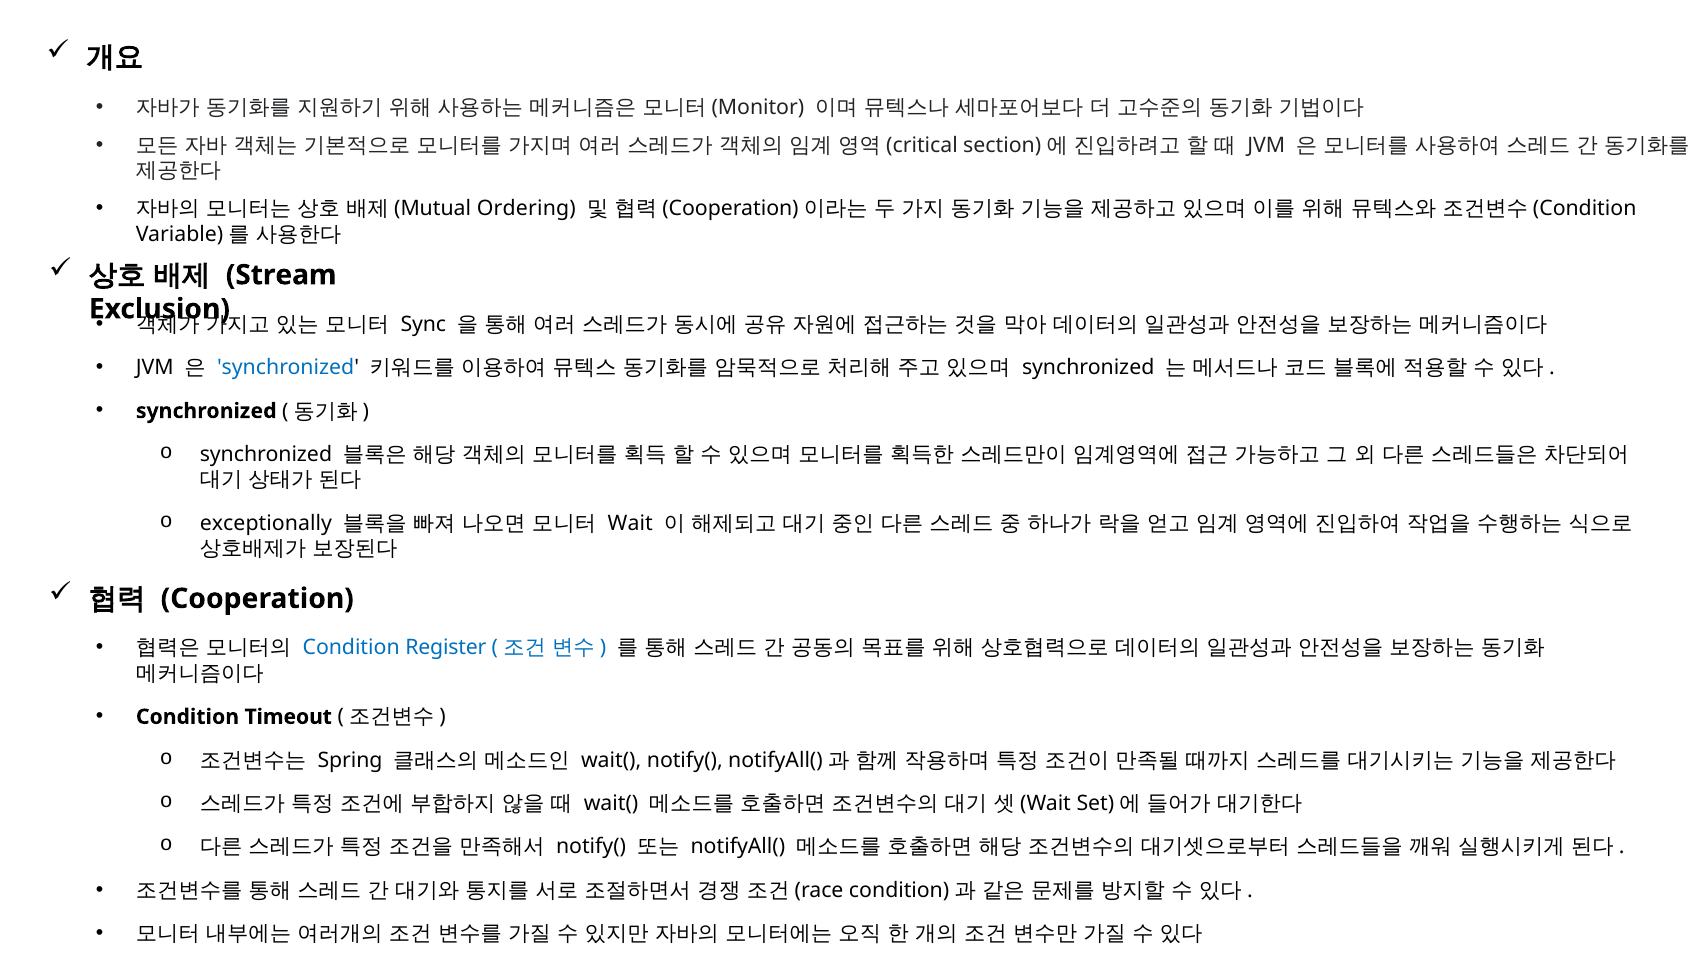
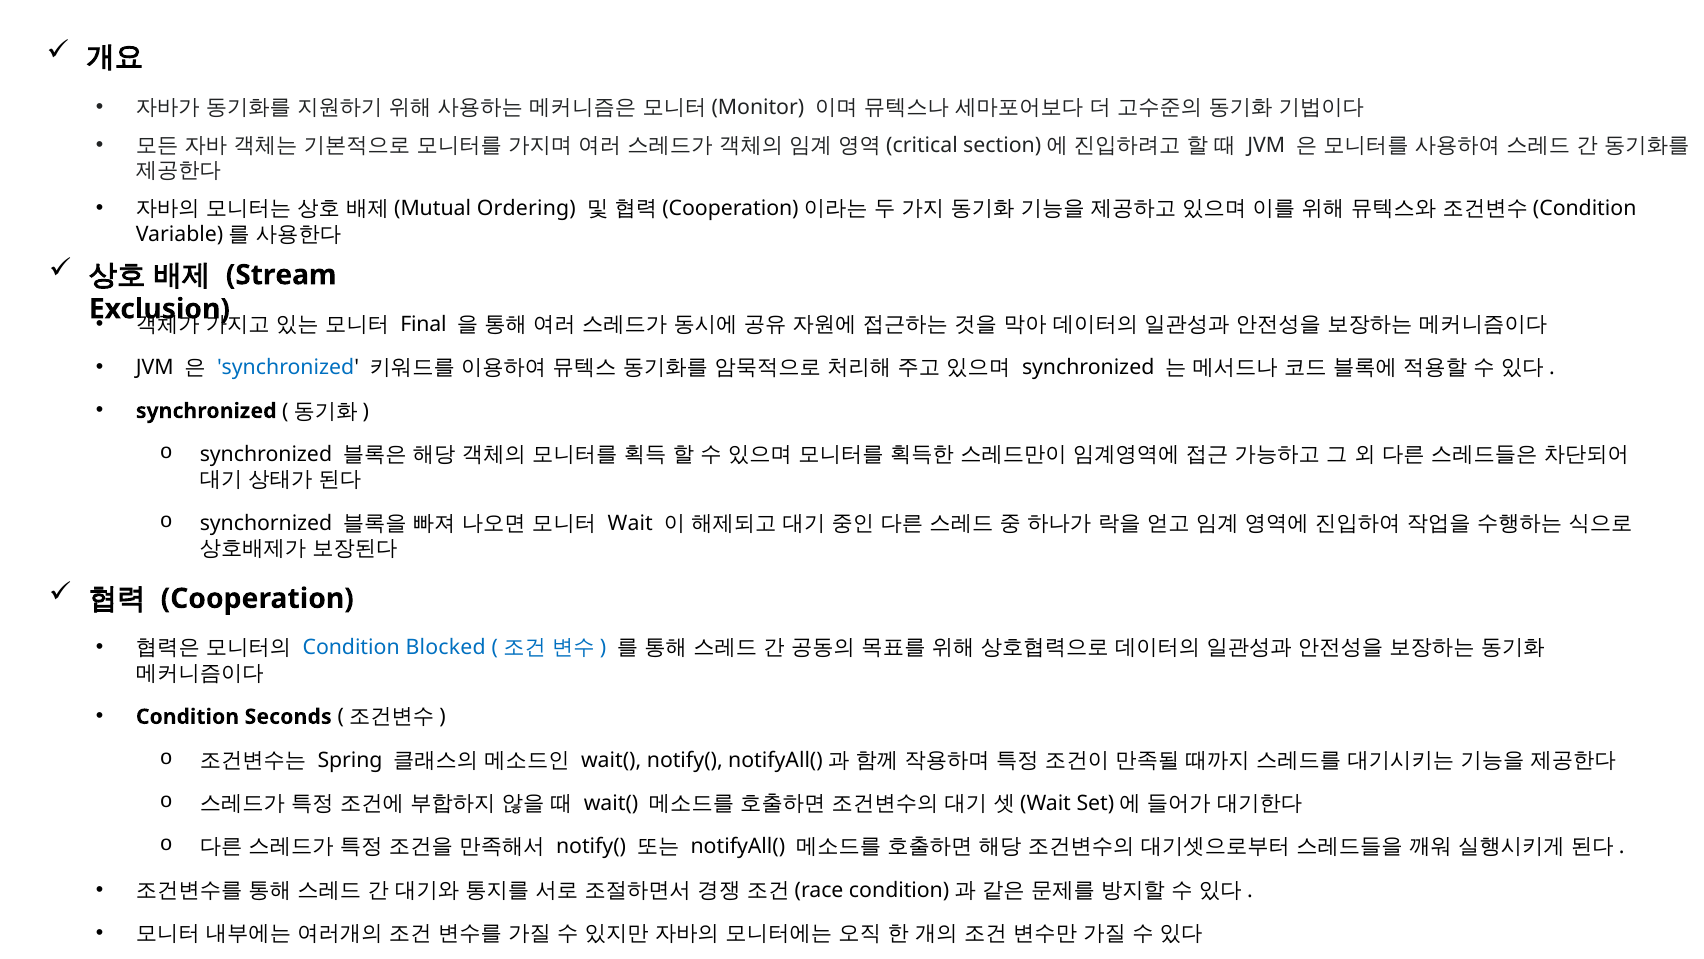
Sync: Sync -> Final (423, 324)
exceptionally: exceptionally -> synchornized (266, 523)
Register: Register -> Blocked (446, 648)
Timeout: Timeout -> Seconds (288, 716)
